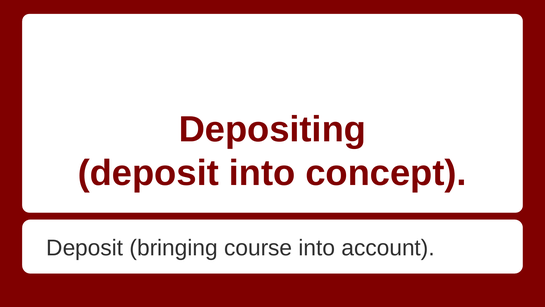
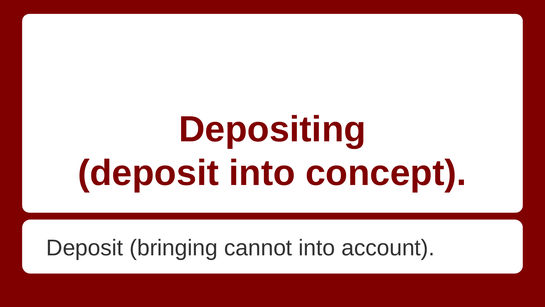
course: course -> cannot (258, 248)
